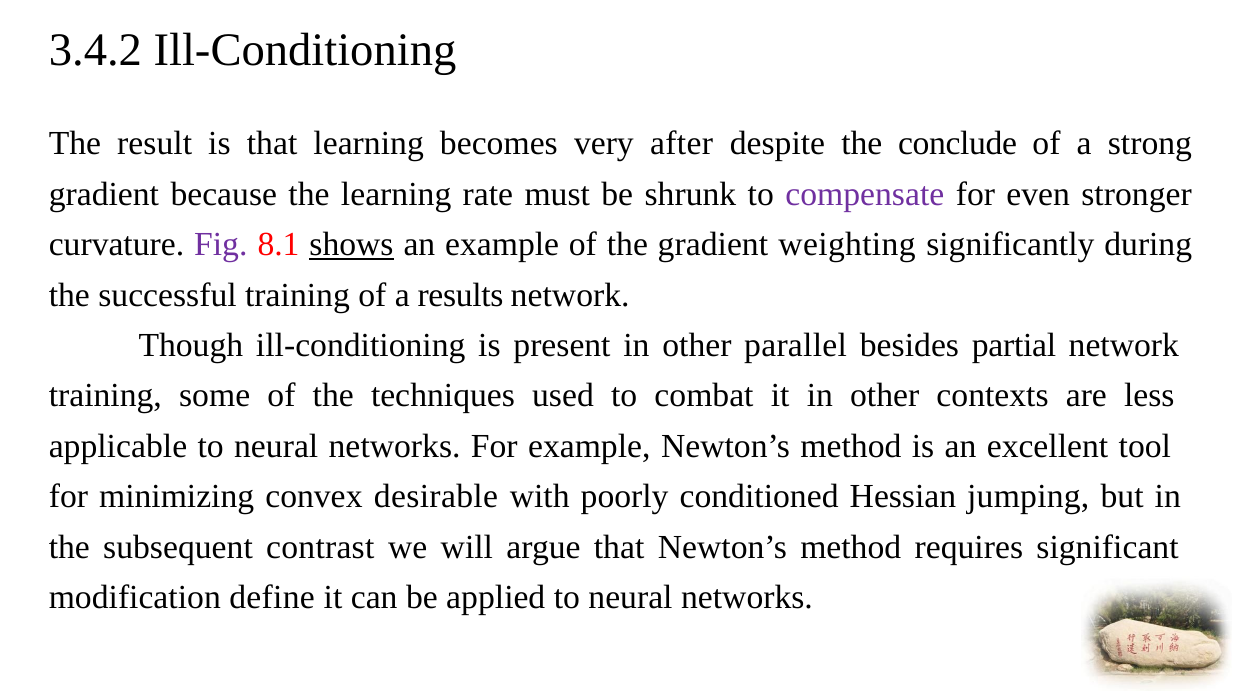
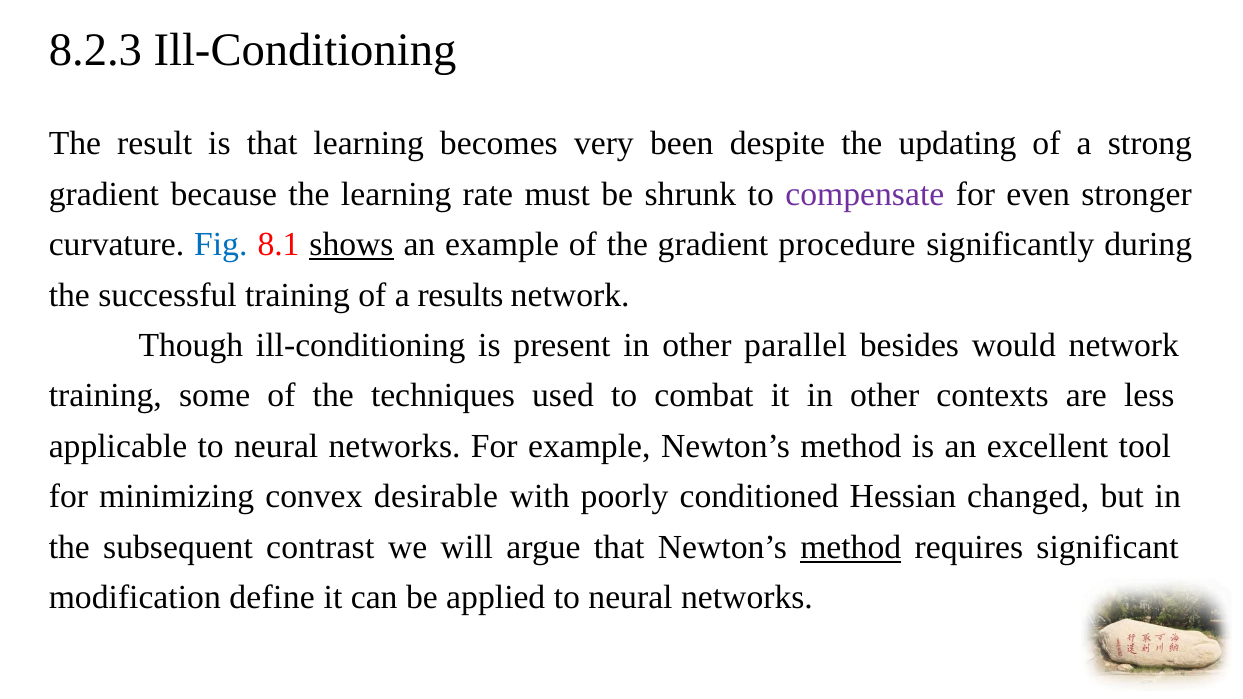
3.4.2: 3.4.2 -> 8.2.3 (95, 50)
after: after -> been (682, 144)
conclude: conclude -> updating (957, 144)
Fig colour: purple -> blue (221, 245)
weighting: weighting -> procedure (847, 245)
partial: partial -> would (1014, 346)
jumping: jumping -> changed (1028, 497)
method underline: none -> present (851, 547)
